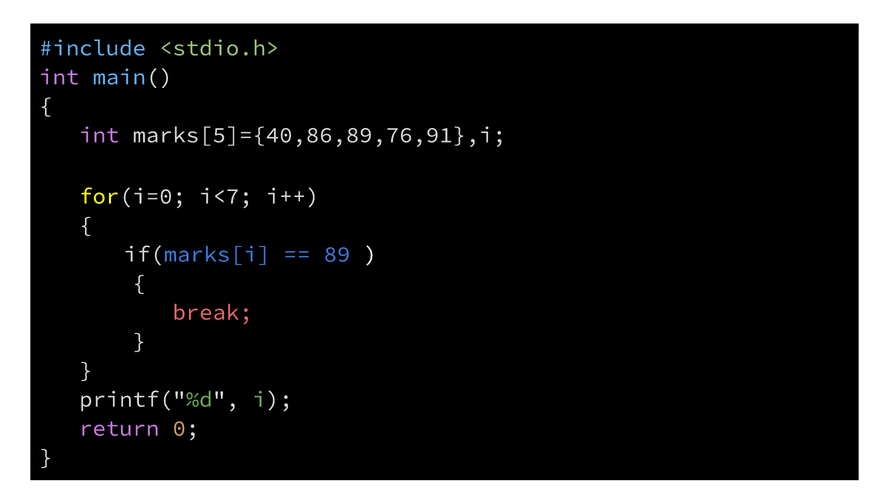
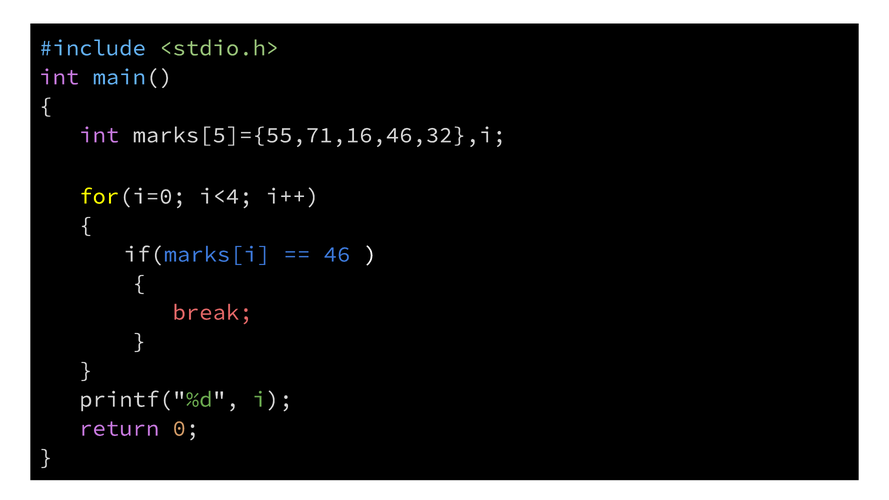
marks[5]={40,86,89,76,91},i: marks[5]={40,86,89,76,91},i -> marks[5]={55,71,16,46,32},i (319, 135)
i<7: i<7 -> i<4 (226, 196)
89: 89 -> 46 (337, 254)
